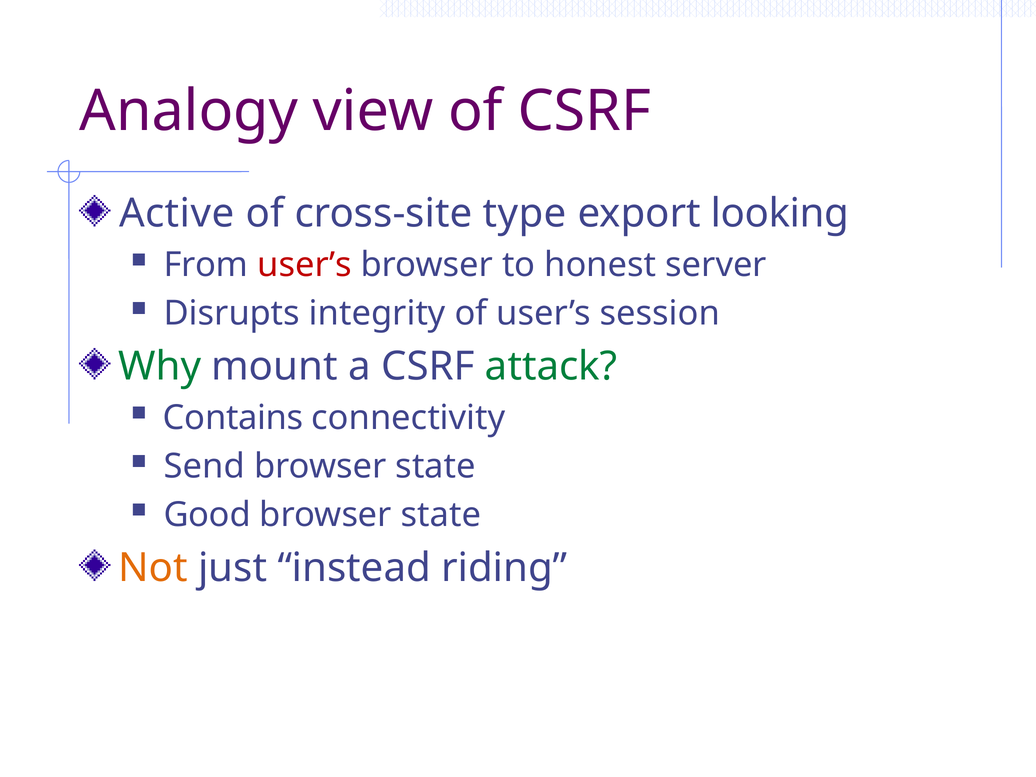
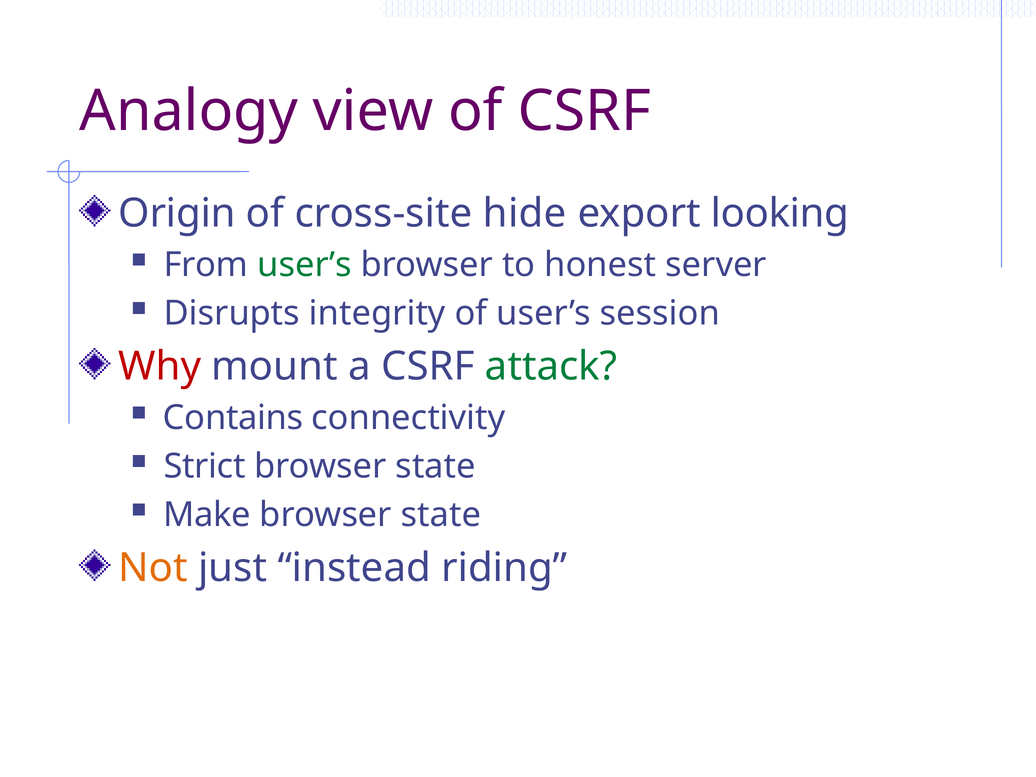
Active: Active -> Origin (177, 213)
type: type -> hide (525, 213)
user’s colour: red -> green (304, 265)
Why colour: green -> red (160, 367)
Send: Send -> Strict (205, 466)
Good: Good -> Make (207, 515)
